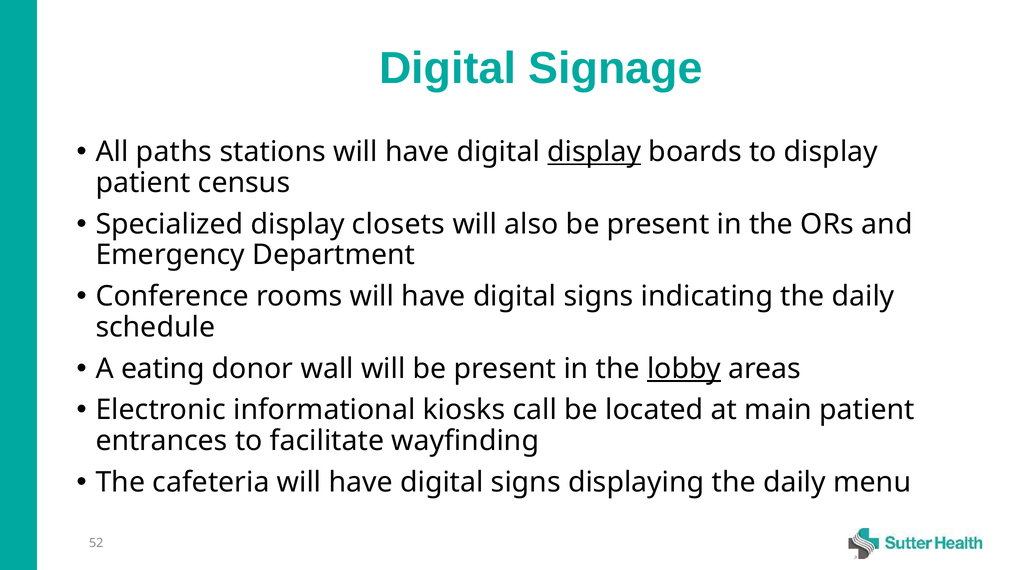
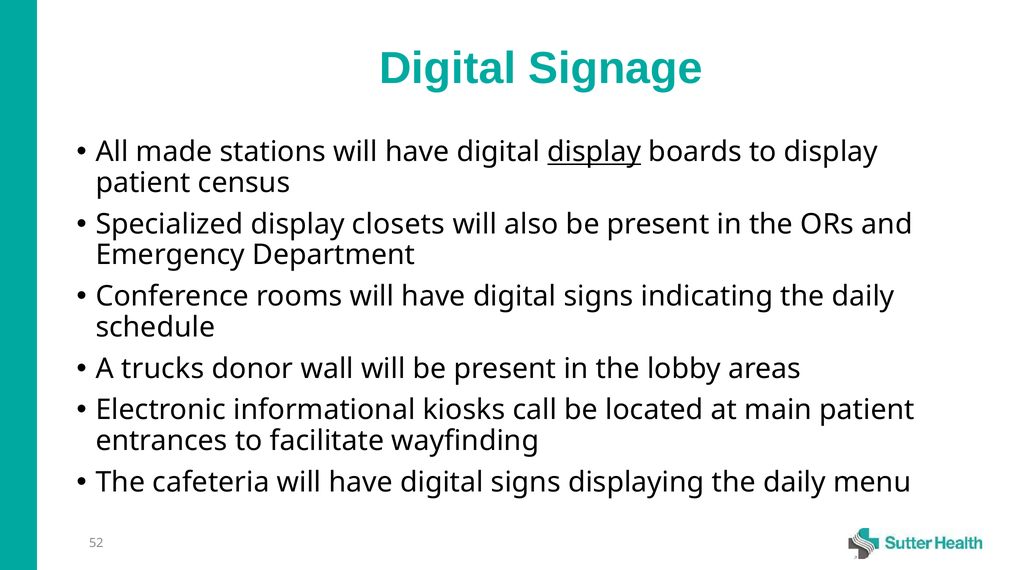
paths: paths -> made (174, 152)
eating: eating -> trucks (163, 369)
lobby underline: present -> none (684, 369)
